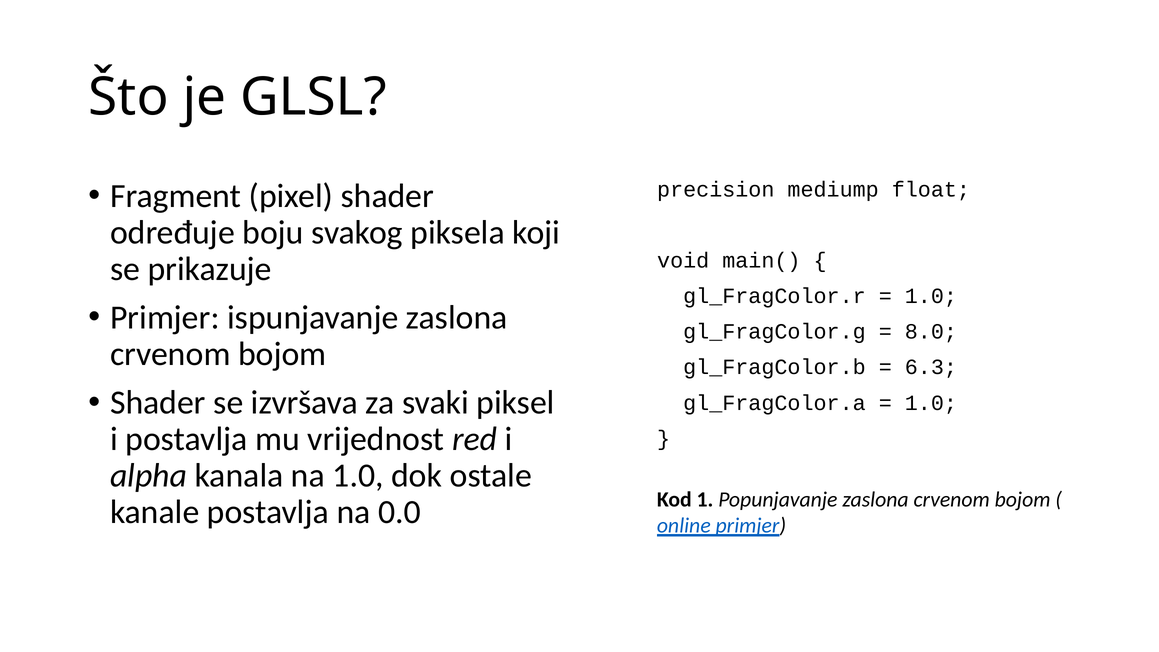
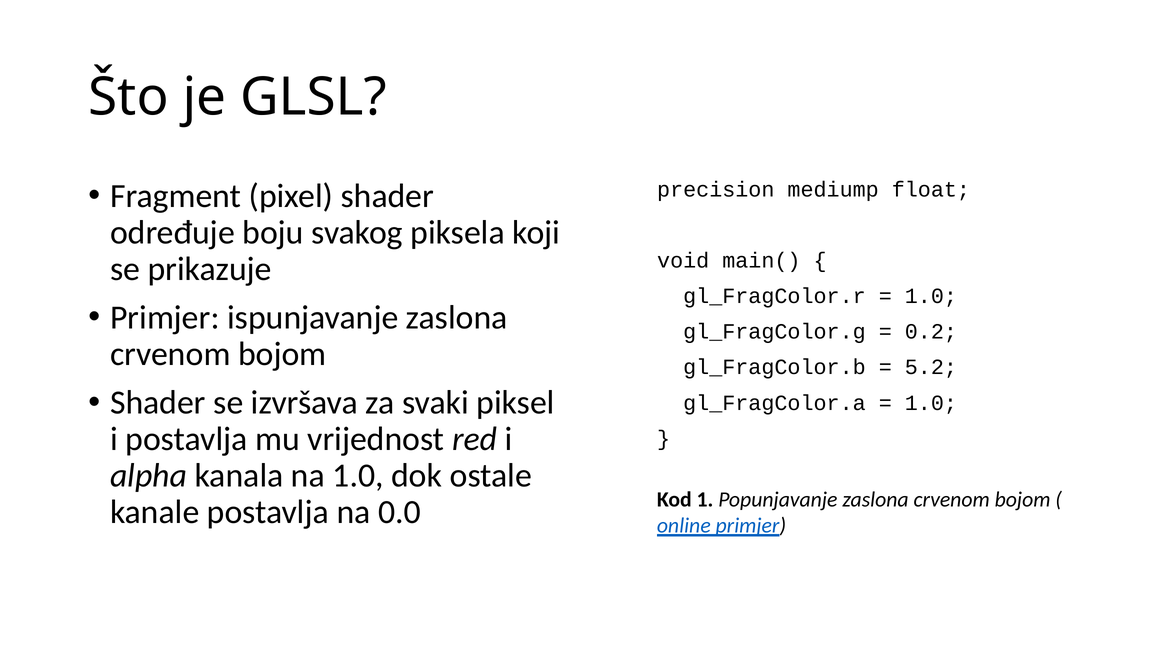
8.0: 8.0 -> 0.2 (931, 332)
6.3: 6.3 -> 5.2 (931, 367)
